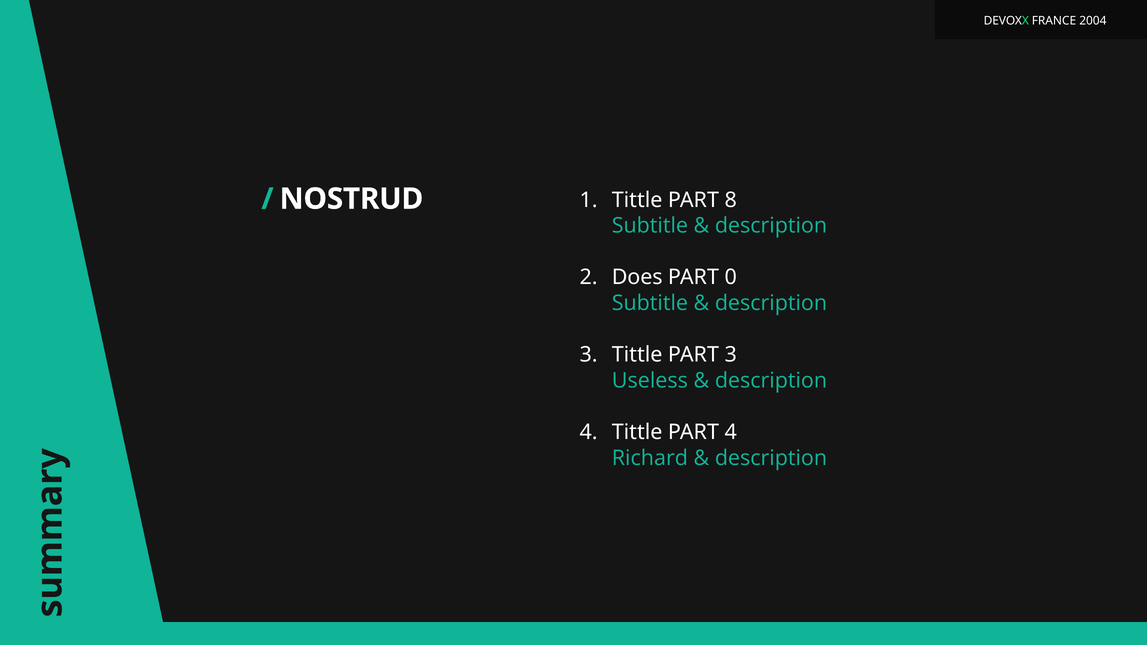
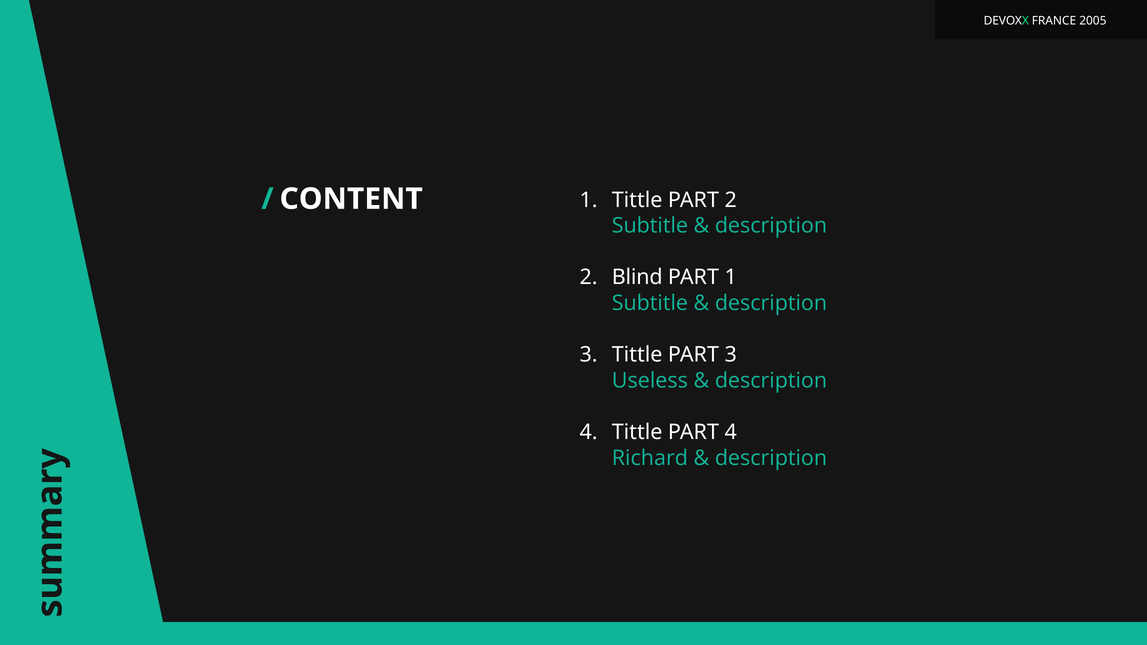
2004: 2004 -> 2005 (1093, 21)
NOSTRUD: NOSTRUD -> CONTENT (351, 199)
PART 8: 8 -> 2 (731, 200)
Does: Does -> Blind (637, 277)
PART 0: 0 -> 1 (731, 277)
